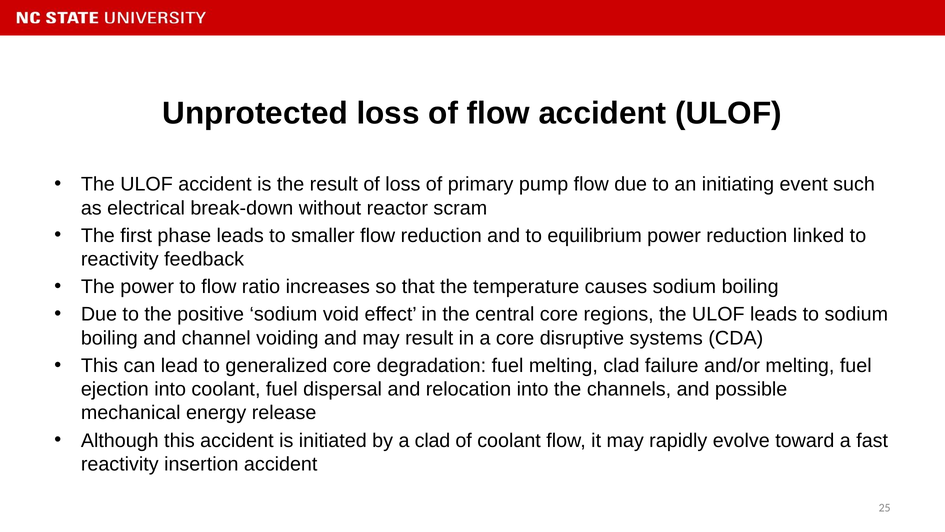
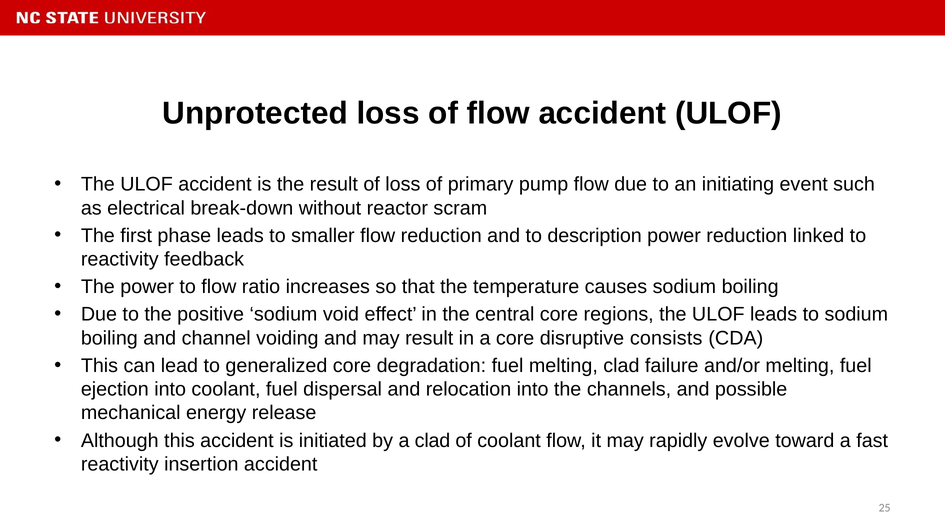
equilibrium: equilibrium -> description (595, 235)
systems: systems -> consists (666, 338)
